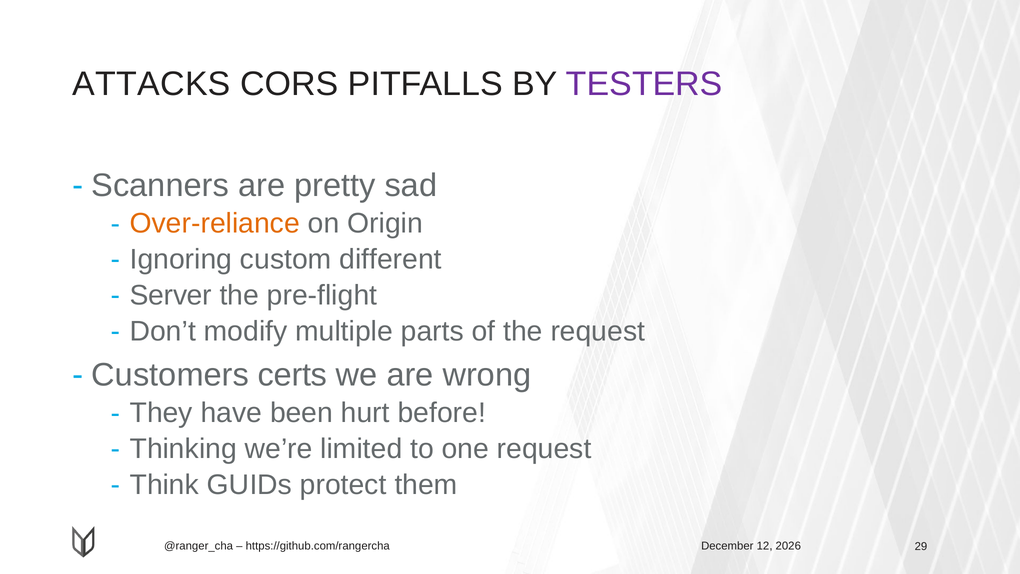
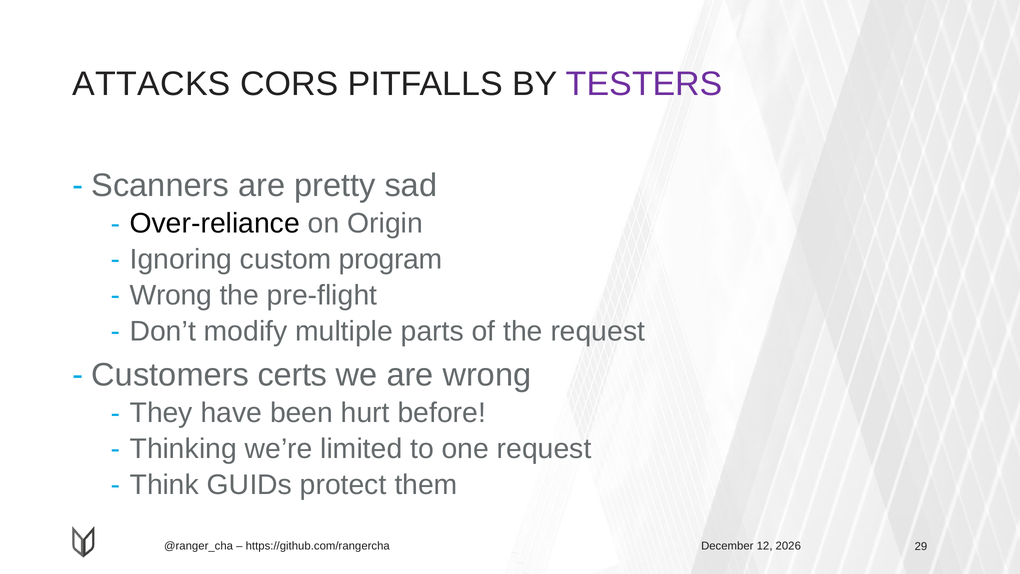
Over-reliance colour: orange -> black (215, 223)
different: different -> program (391, 259)
Server: Server -> Wrong (171, 295)
